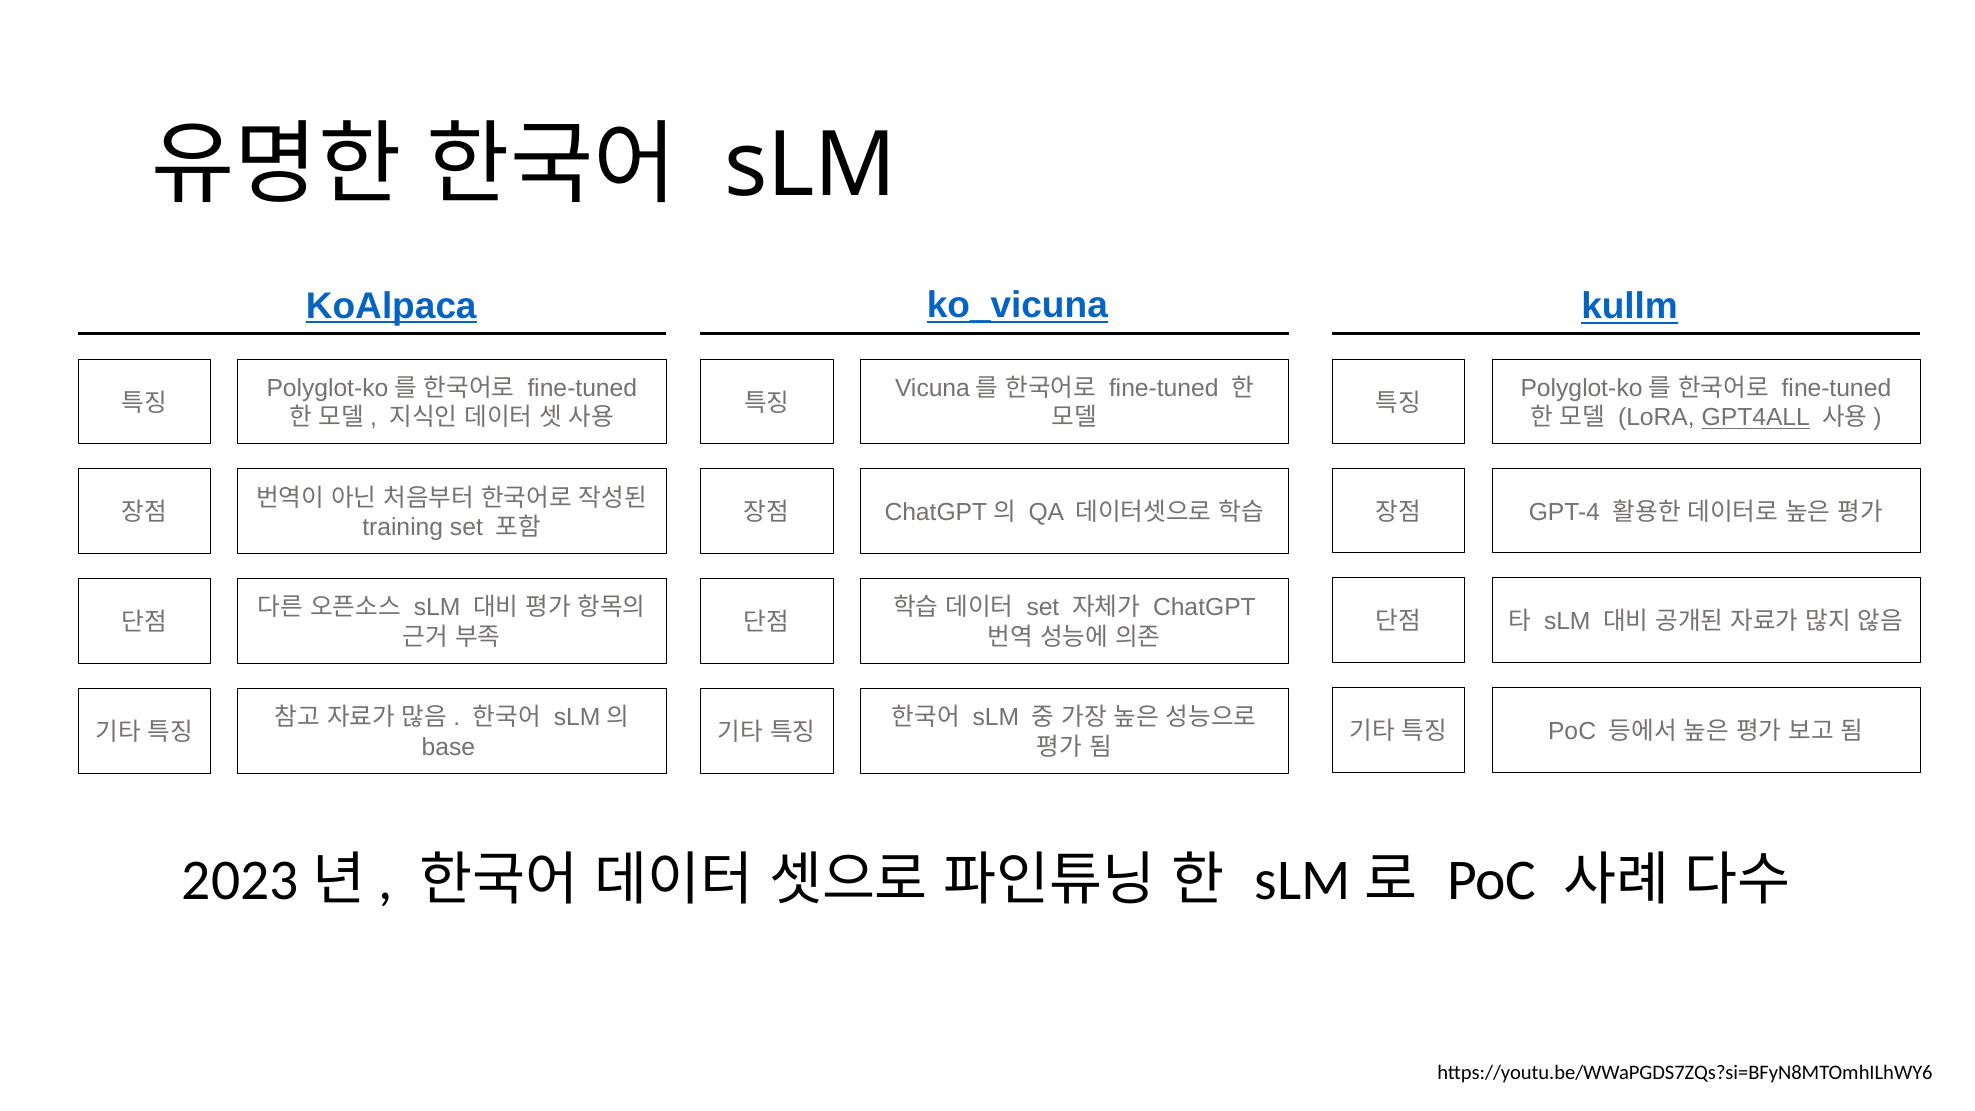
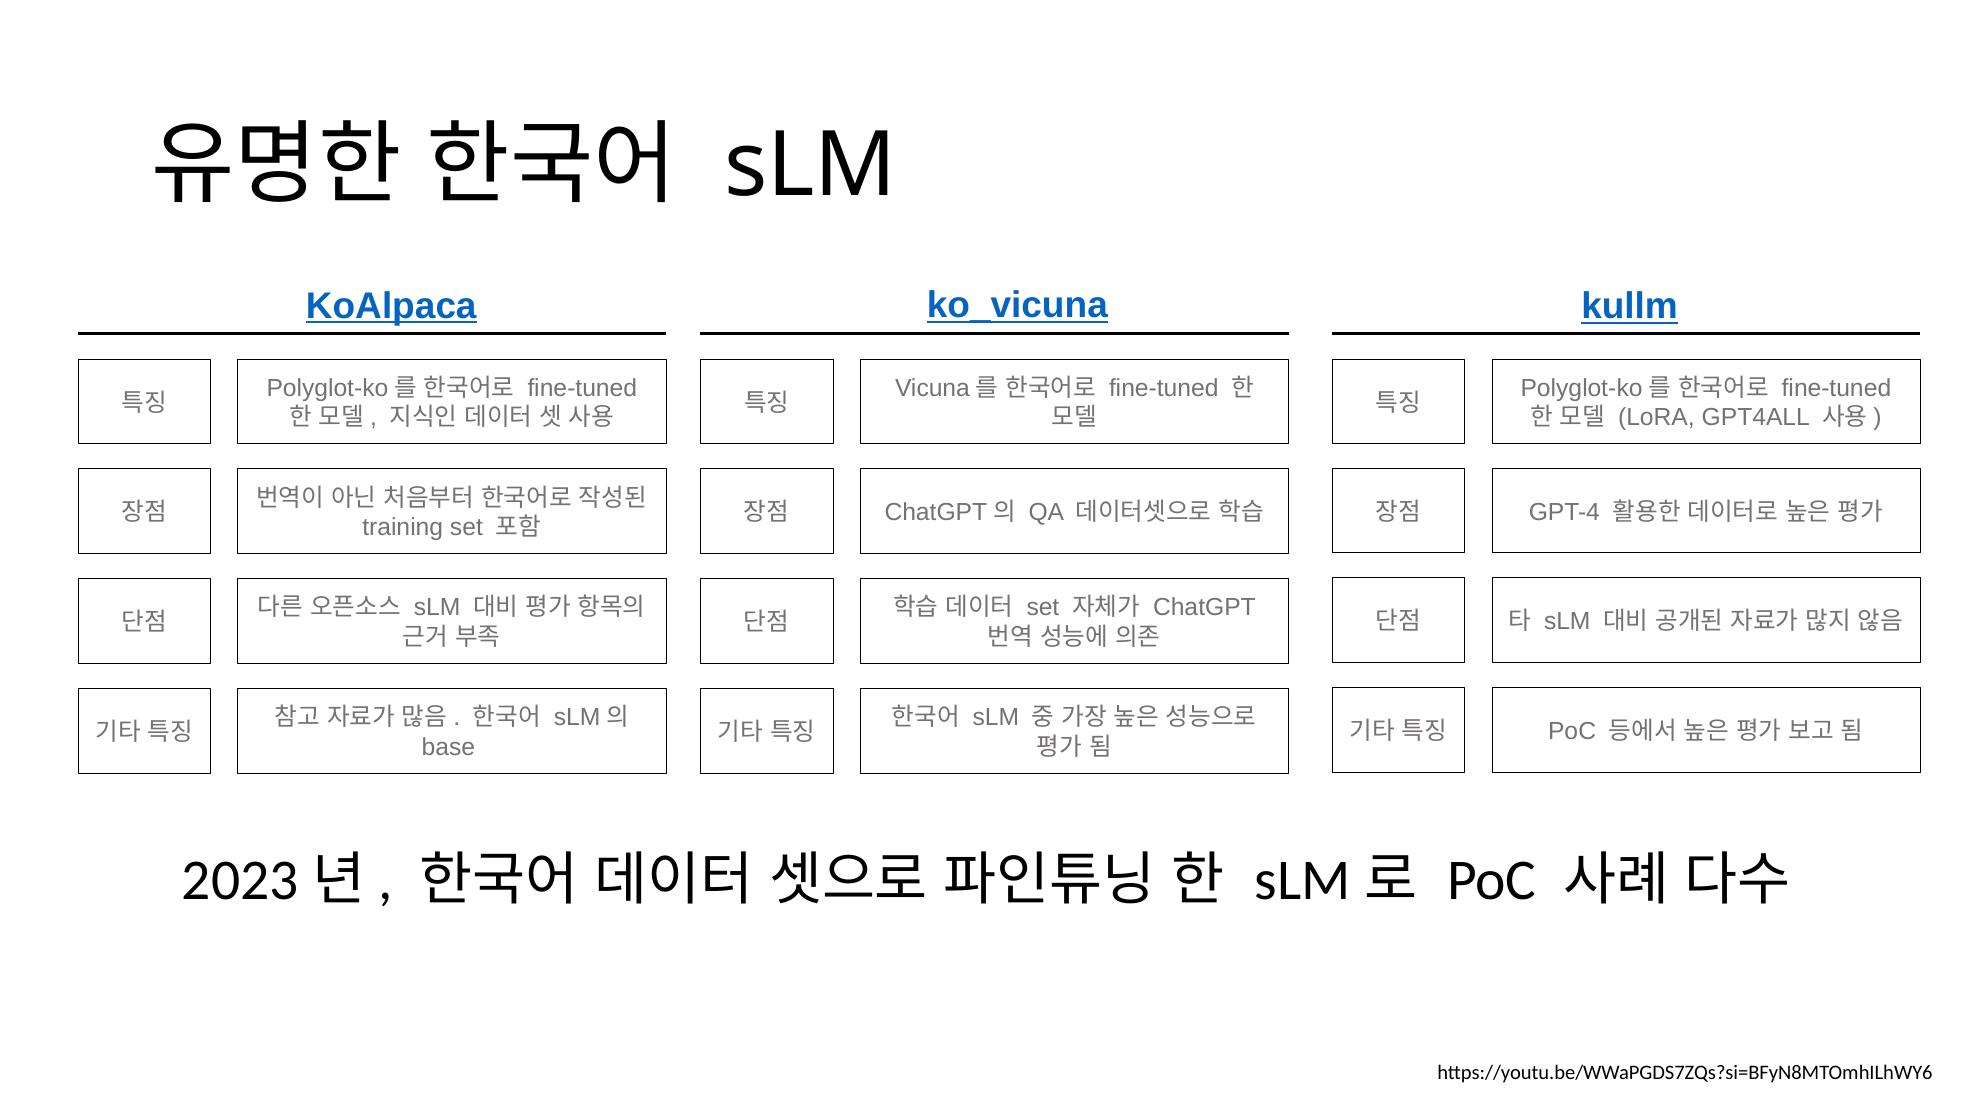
GPT4ALL underline: present -> none (1756, 418)
